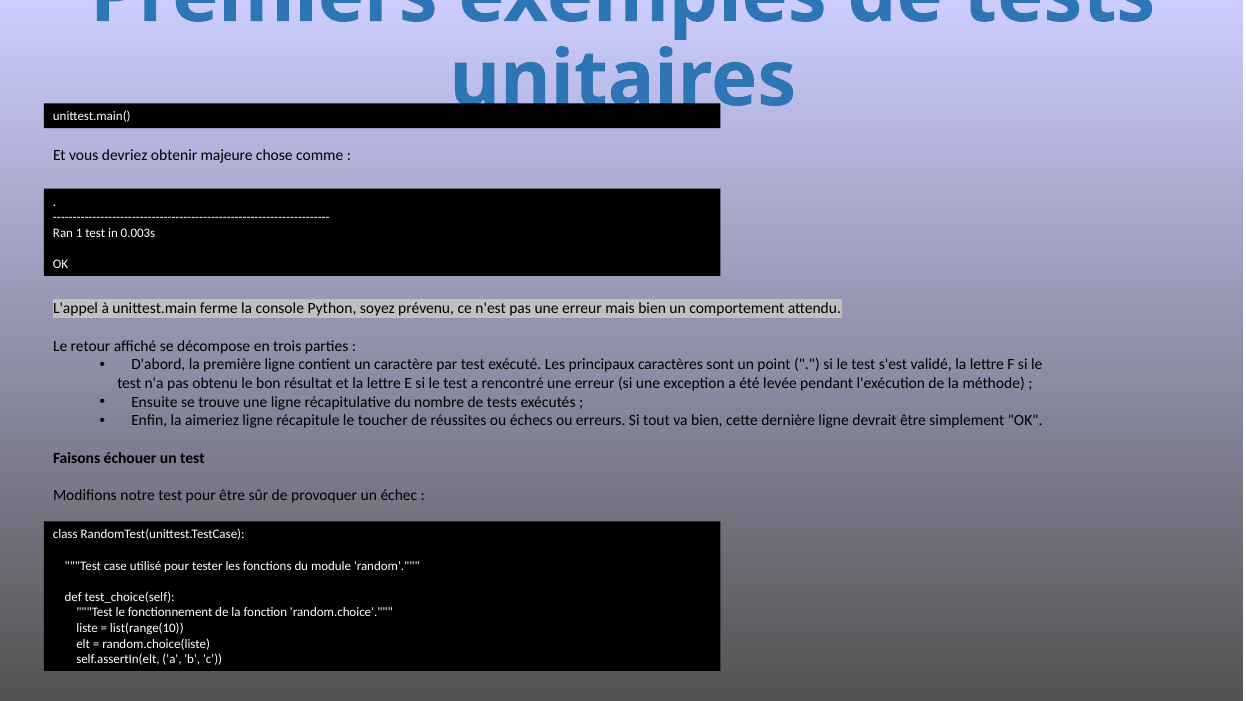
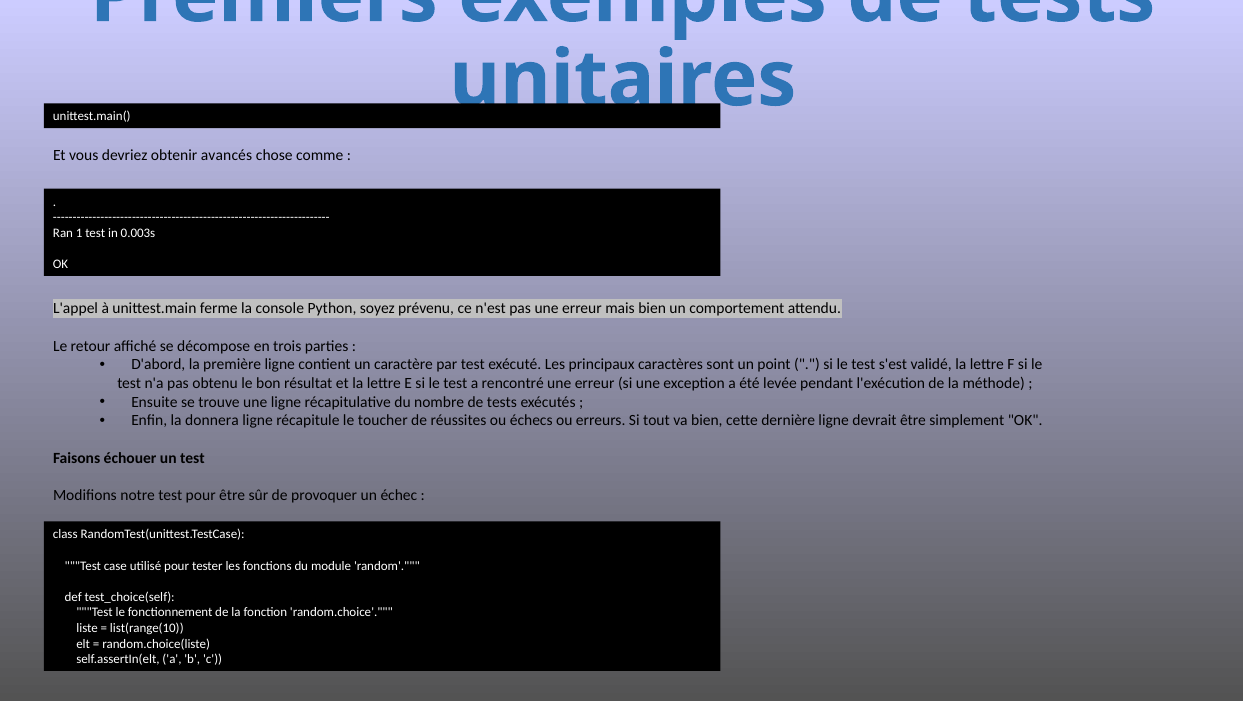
majeure: majeure -> avancés (226, 155)
aimeriez: aimeriez -> donnera (212, 421)
